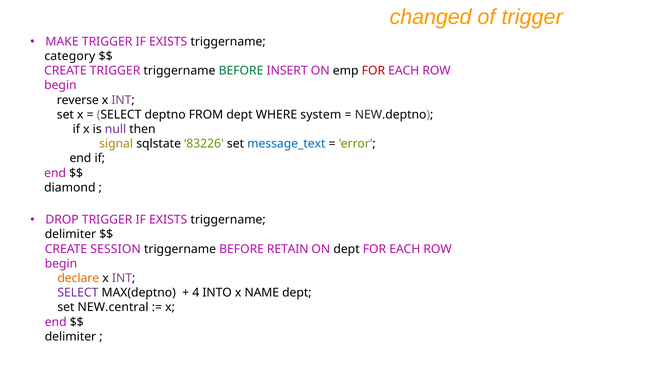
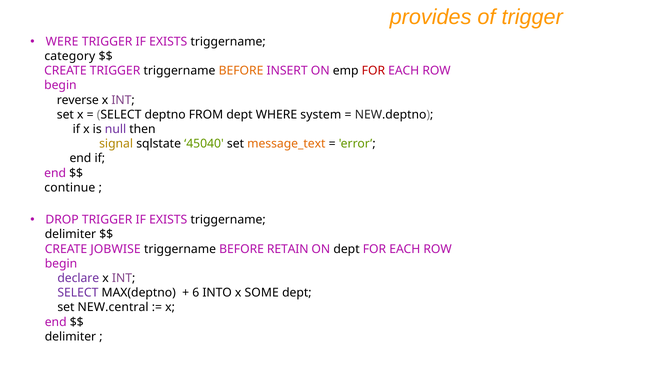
changed: changed -> provides (431, 17)
MAKE: MAKE -> WERE (62, 42)
BEFORE colour: green -> orange (241, 71)
83226: 83226 -> 45040 (204, 144)
message_text colour: blue -> orange (286, 144)
diamond: diamond -> continue (70, 188)
SESSION: SESSION -> JOBWISE (116, 249)
declare colour: orange -> purple (78, 278)
4: 4 -> 6 (196, 293)
NAME: NAME -> SOME (262, 293)
